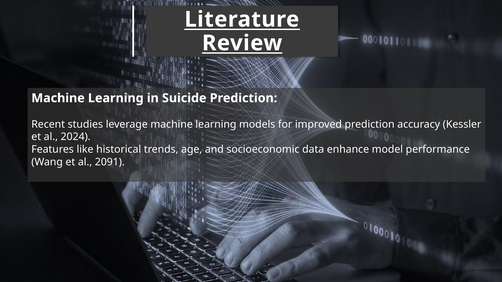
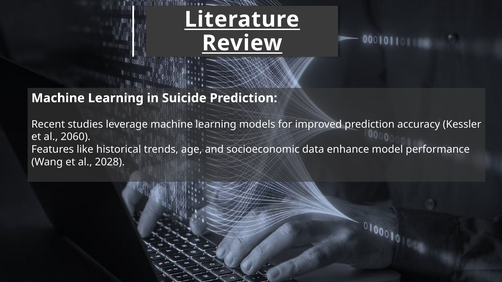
2024: 2024 -> 2060 (76, 137)
2091: 2091 -> 2028 (110, 162)
